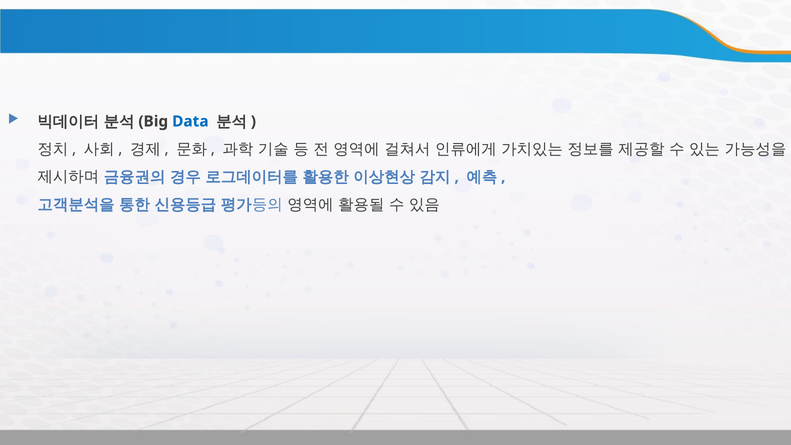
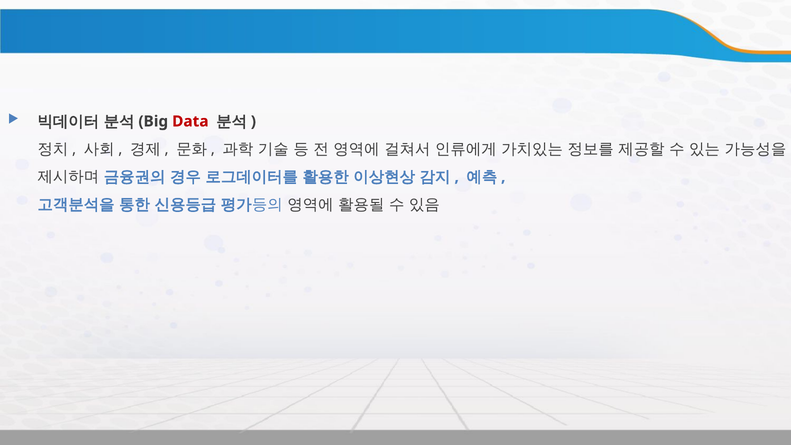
Data colour: blue -> red (190, 121)
